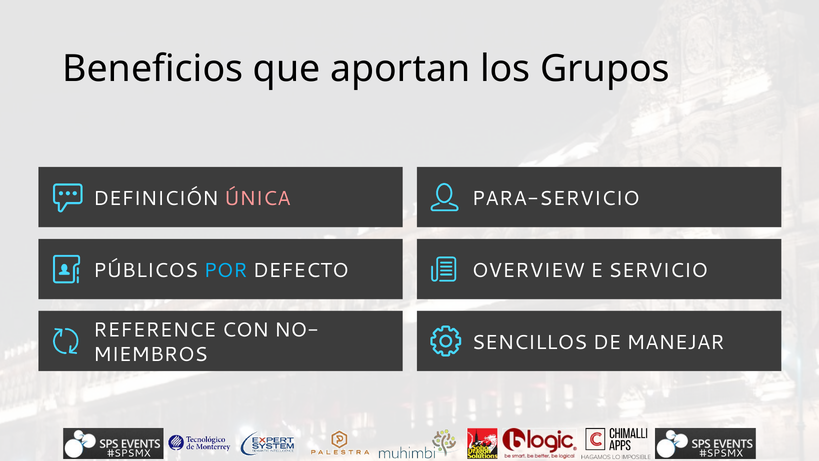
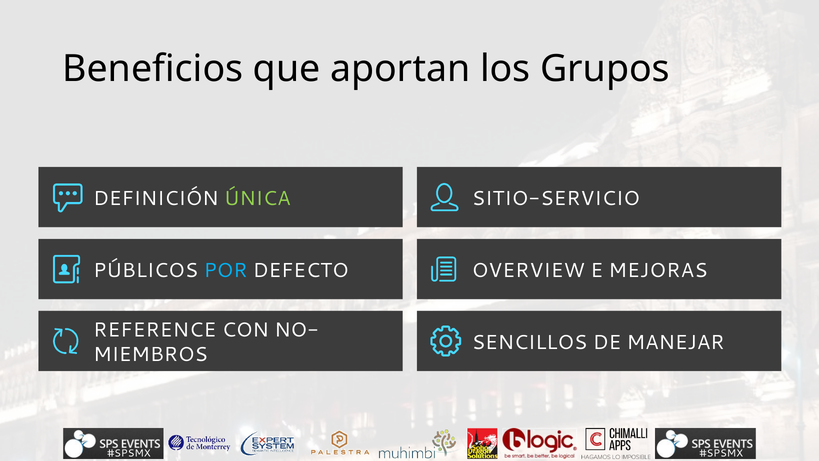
ÚNICA colour: pink -> light green (257, 198)
PARA-SERVICIO: PARA-SERVICIO -> SITIO-SERVICIO (556, 198)
SERVICIO: SERVICIO -> MEJORAS (658, 270)
